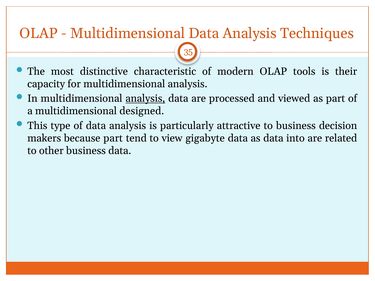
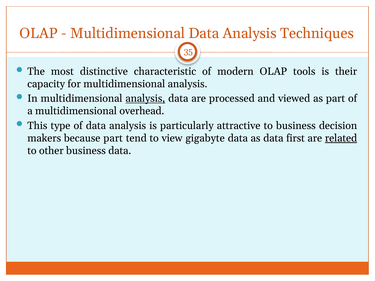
designed: designed -> overhead (142, 111)
into: into -> first (295, 138)
related underline: none -> present (341, 138)
